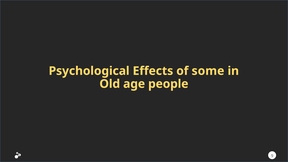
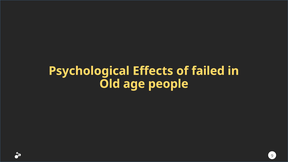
some: some -> failed (208, 71)
